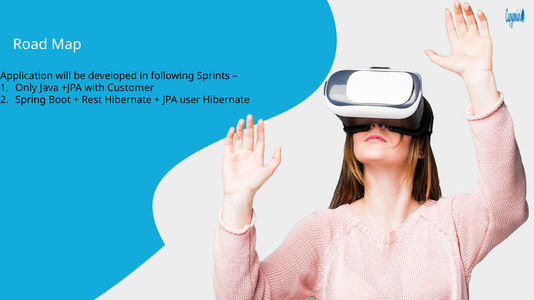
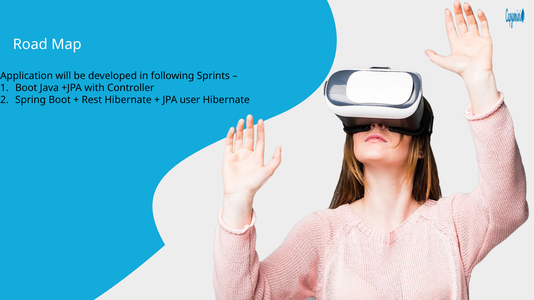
Only: Only -> Boot (26, 88)
Customer: Customer -> Controller (131, 88)
